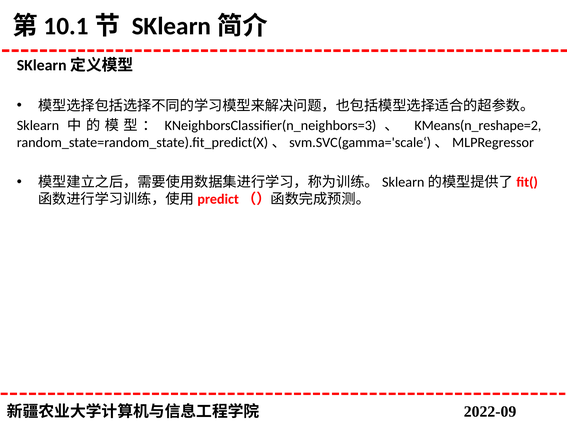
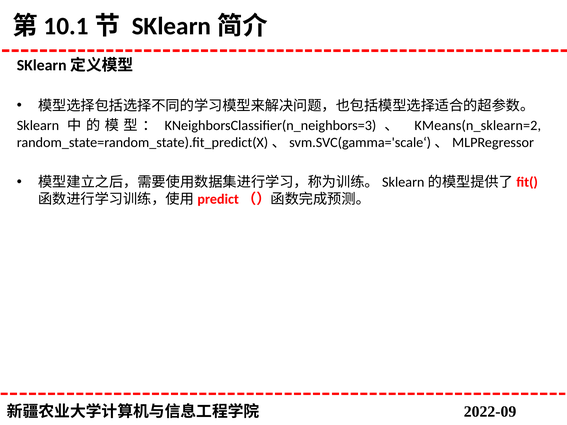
KMeans(n_reshape=2: KMeans(n_reshape=2 -> KMeans(n_sklearn=2 (478, 126)
